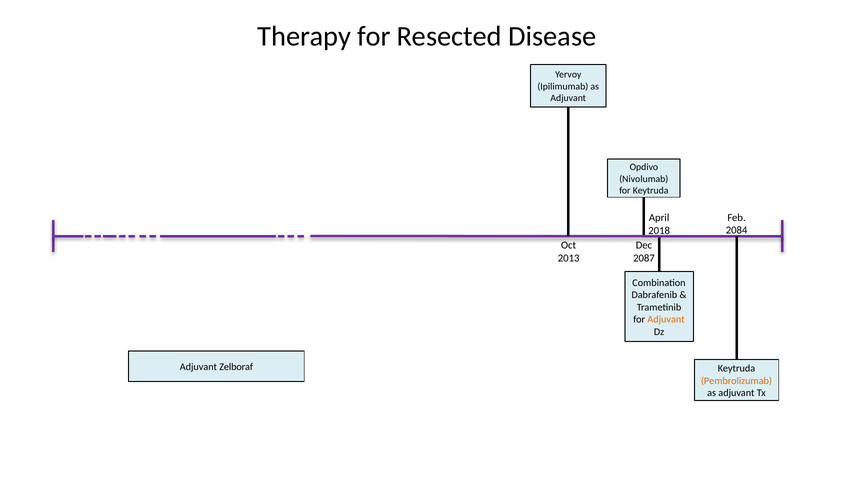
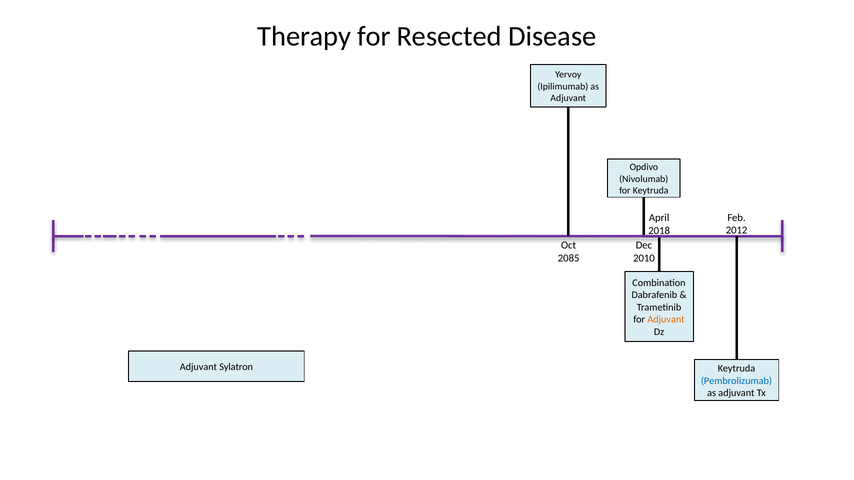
2084: 2084 -> 2012 (737, 231)
2013: 2013 -> 2085 (569, 258)
2087: 2087 -> 2010 (644, 258)
Zelboraf: Zelboraf -> Sylatron (236, 367)
Pembrolizumab colour: orange -> blue (736, 381)
